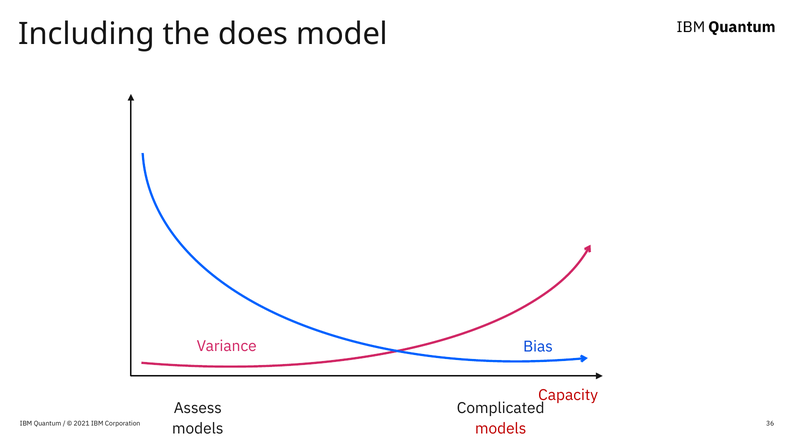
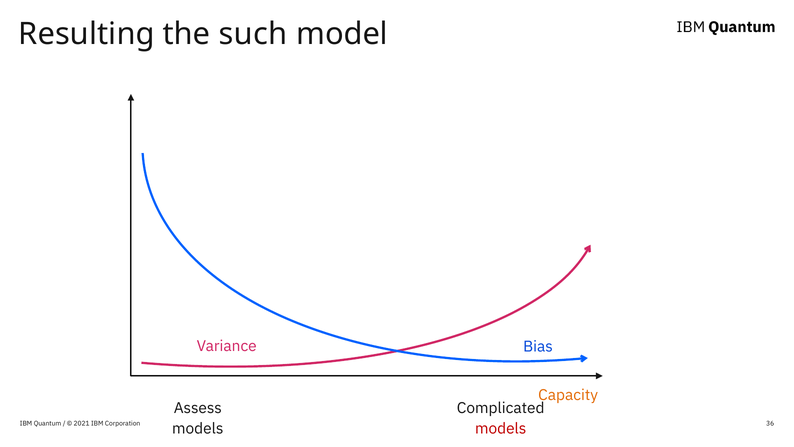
Including: Including -> Resulting (86, 34)
does: does -> such (253, 34)
Capacity colour: red -> orange (568, 395)
